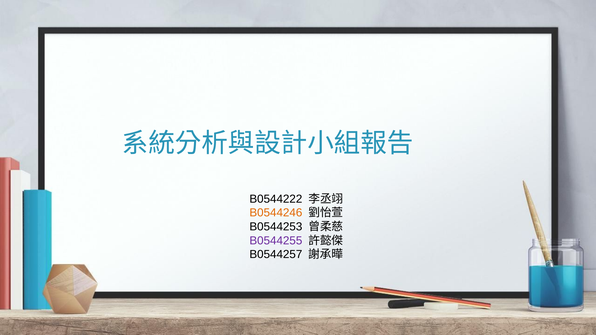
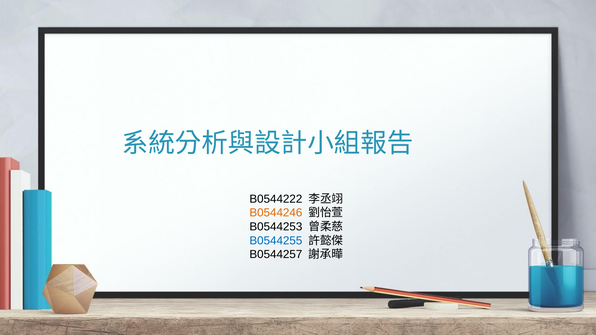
B0544255 colour: purple -> blue (276, 241)
